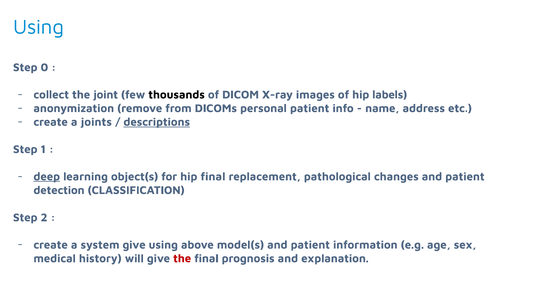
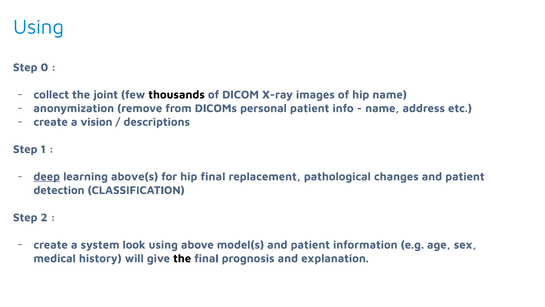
hip labels: labels -> name (390, 95)
joints: joints -> vision (96, 122)
descriptions underline: present -> none (157, 122)
object(s: object(s -> above(s (135, 176)
system give: give -> look (134, 244)
the colour: red -> black (182, 258)
